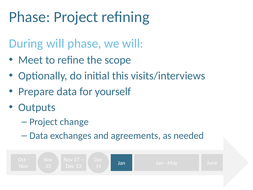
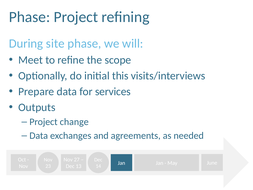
During will: will -> site (55, 43)
yourself: yourself -> services (113, 91)
